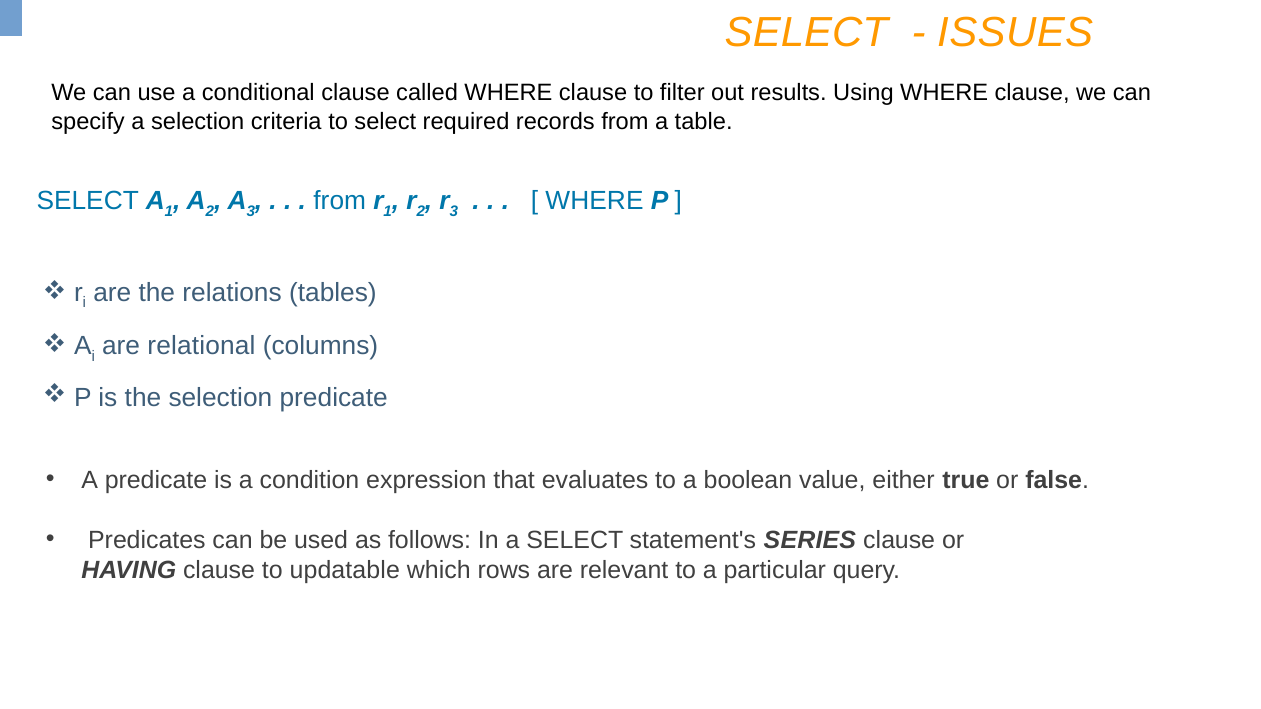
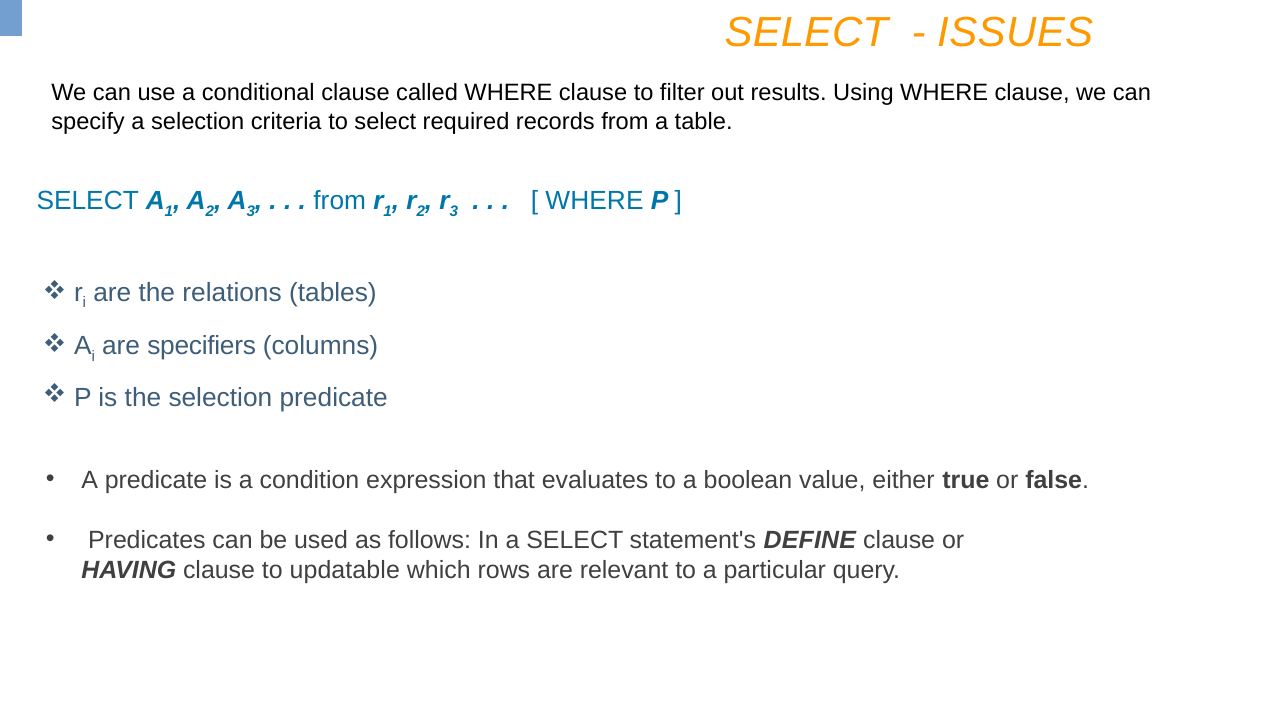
relational: relational -> specifiers (202, 346)
SERIES: SERIES -> DEFINE (810, 540)
